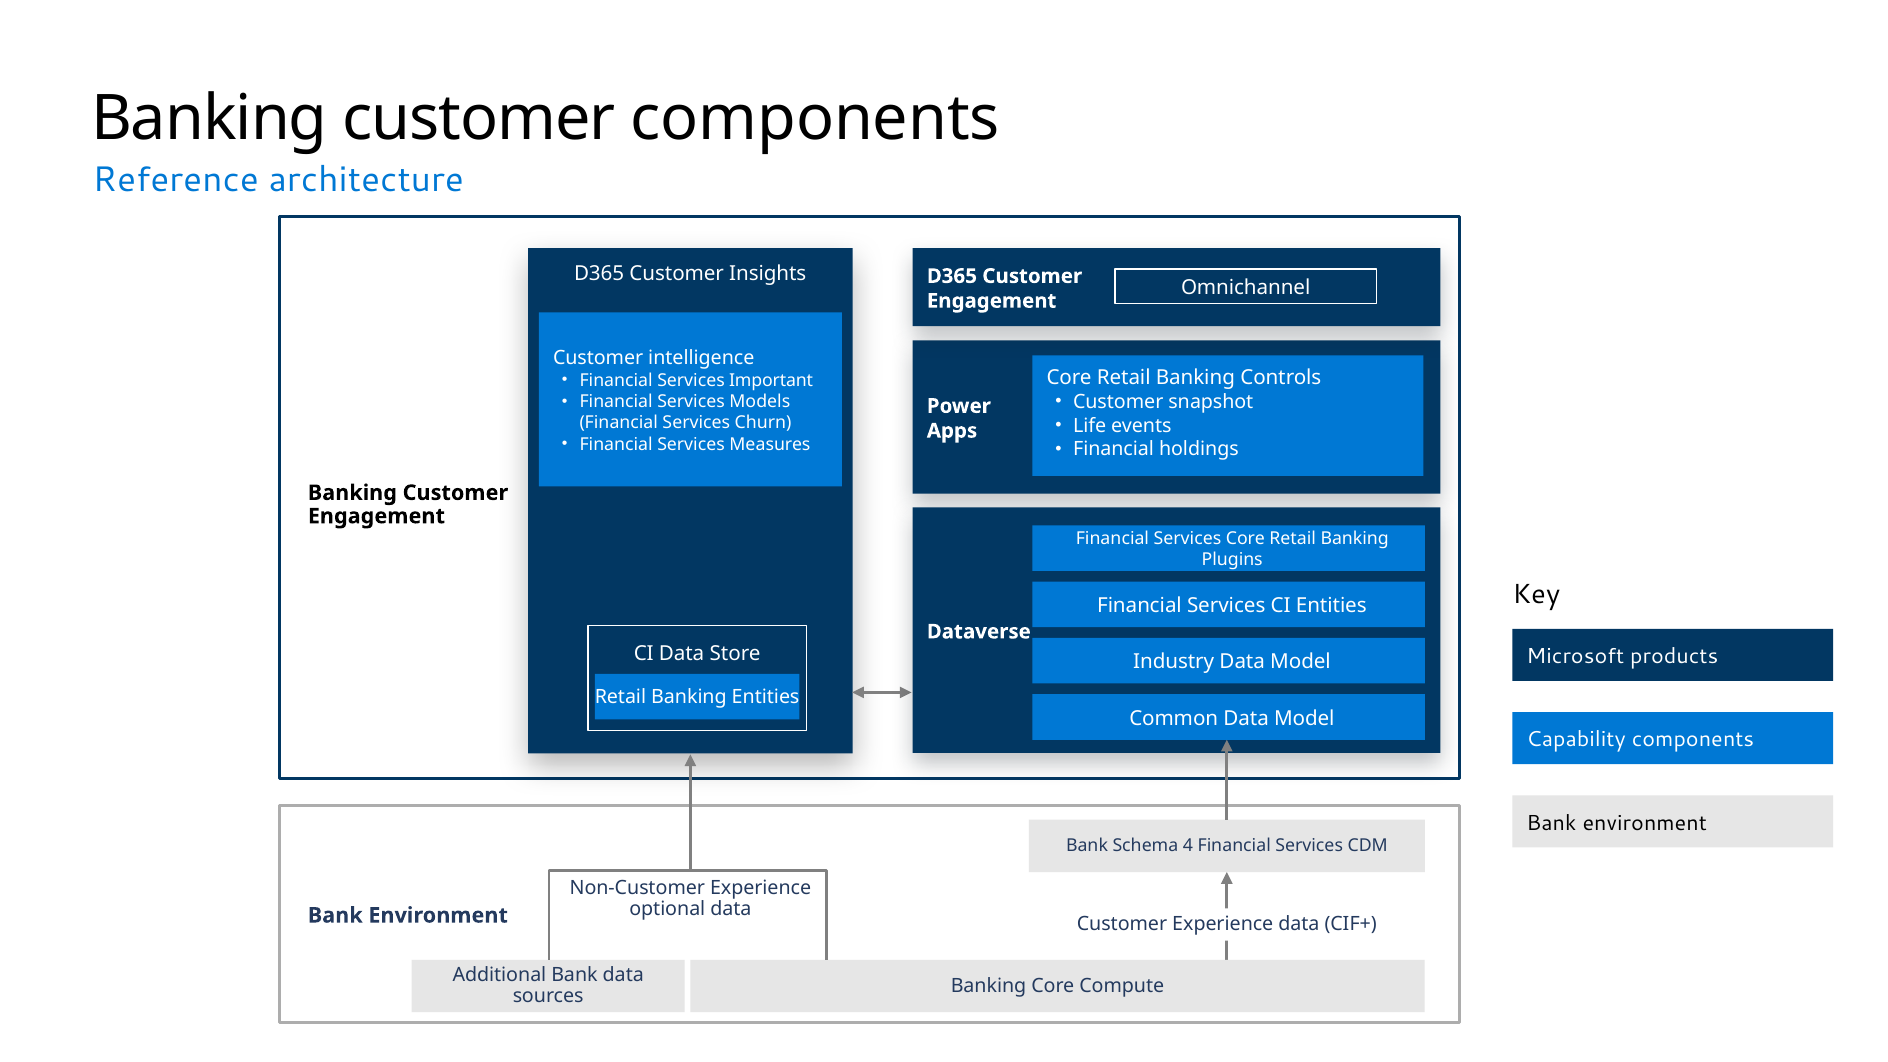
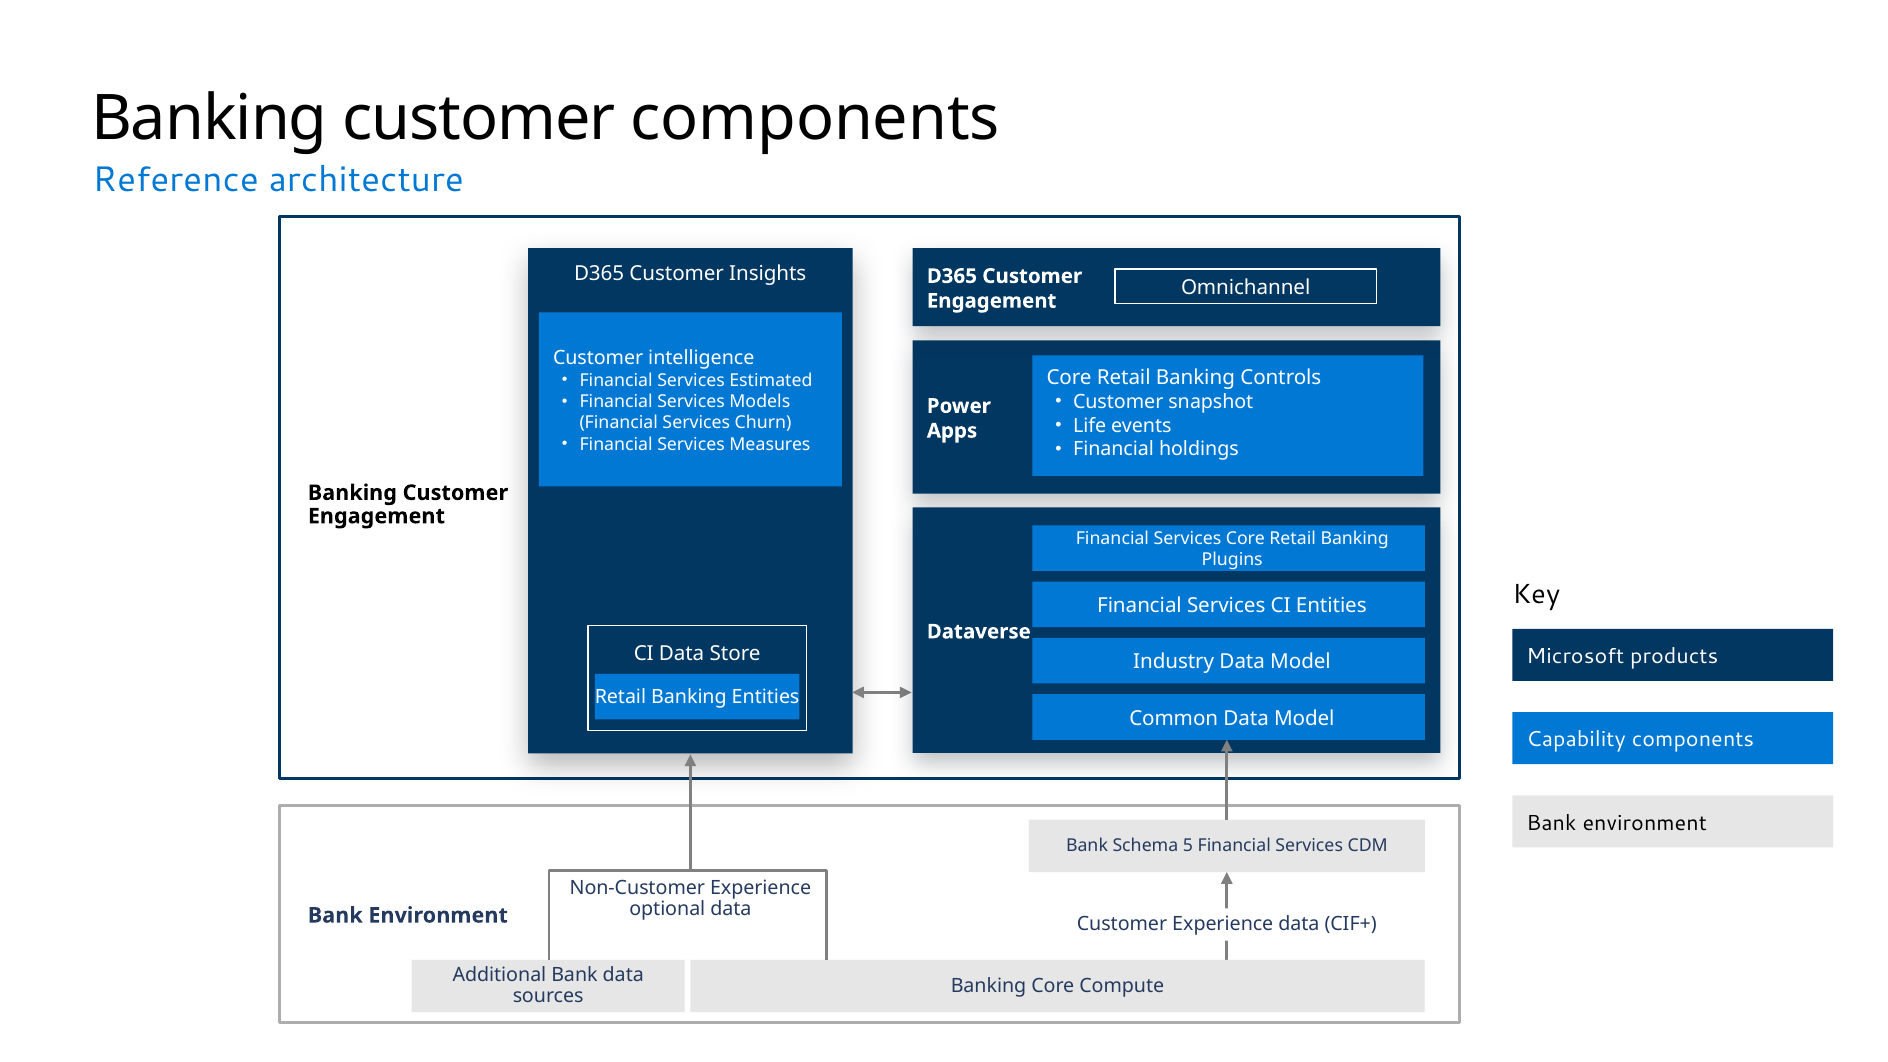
Important: Important -> Estimated (771, 380)
4: 4 -> 5 (1188, 846)
